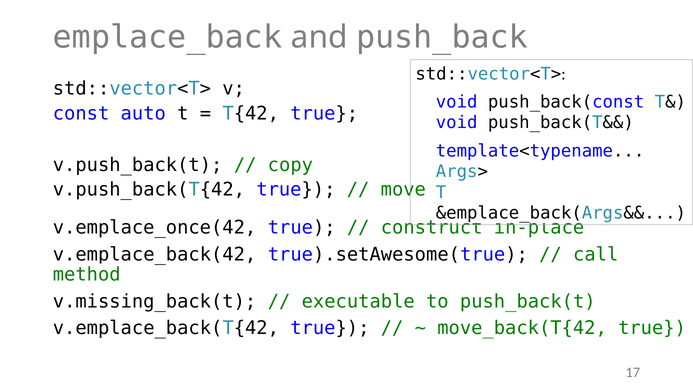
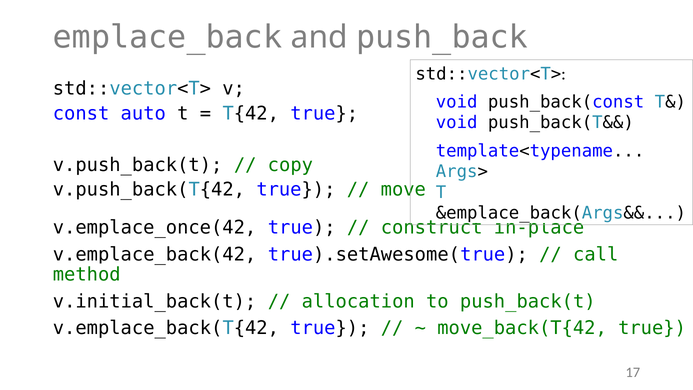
v.missing_back(t: v.missing_back(t -> v.initial_back(t (155, 301)
executable: executable -> allocation (358, 301)
